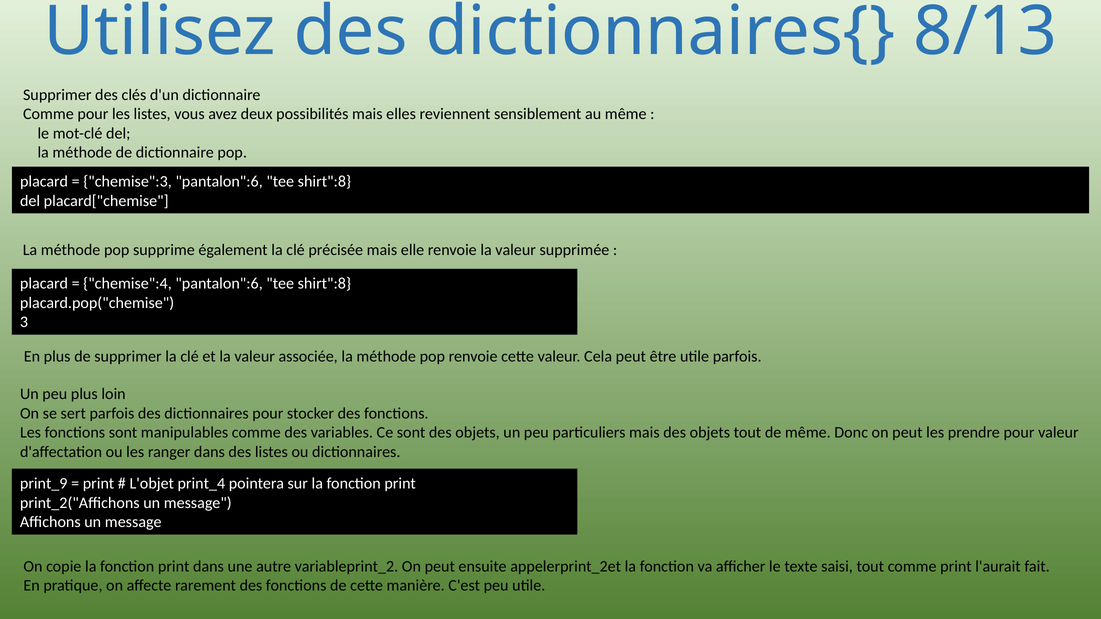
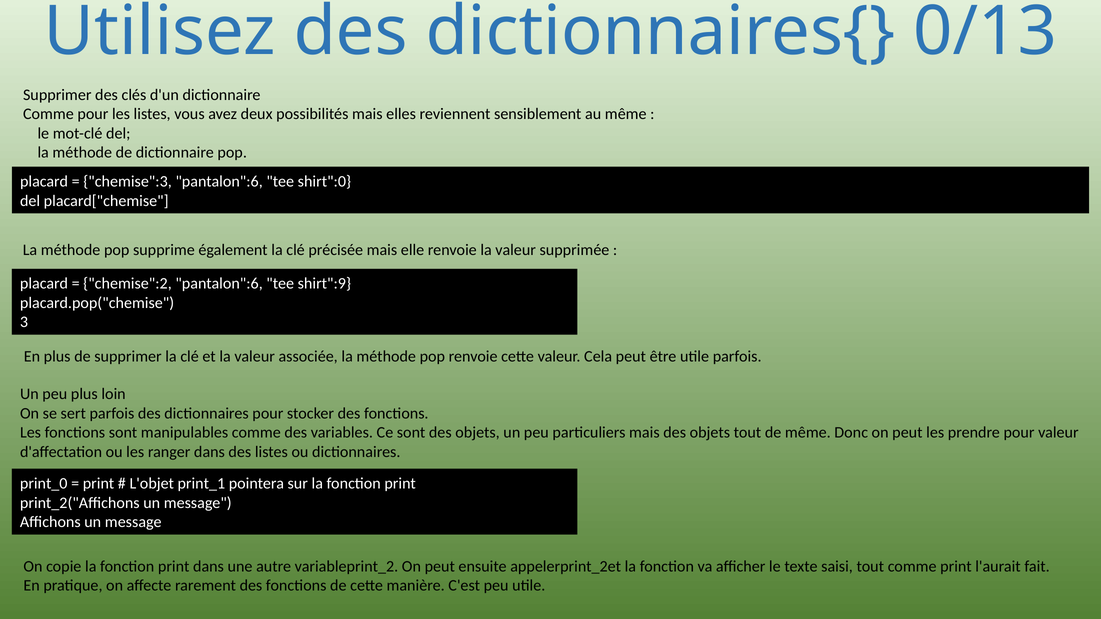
8/13: 8/13 -> 0/13 (985, 32)
chemise":3 pantalon":6 tee shirt":8: shirt":8 -> shirt":0 (324, 182)
chemise":4: chemise":4 -> chemise":2 (128, 284)
shirt":8: shirt":8 -> shirt":9 (324, 284)
print_9: print_9 -> print_0 (44, 484)
print_4: print_4 -> print_1 (201, 484)
